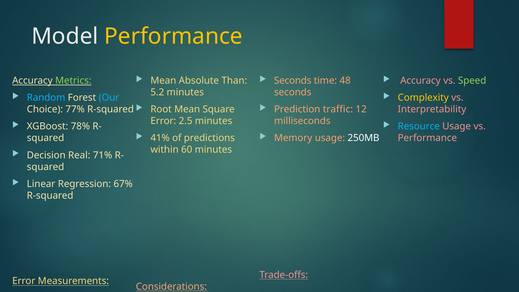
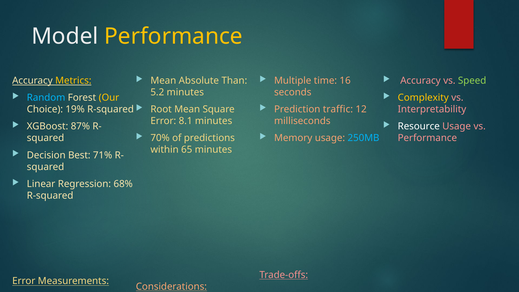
Seconds: Seconds -> Multiple (293, 81)
48: 48 -> 16 (345, 81)
Metrics colour: light green -> yellow (73, 81)
Our colour: light blue -> yellow (109, 98)
77%: 77% -> 19% (75, 109)
2.5: 2.5 -> 8.1 (186, 121)
78%: 78% -> 87% (80, 126)
Resource colour: light blue -> white (419, 126)
41%: 41% -> 70% (160, 138)
250MB colour: white -> light blue (363, 138)
60: 60 -> 65 (187, 150)
Real: Real -> Best (79, 155)
67%: 67% -> 68% (123, 184)
